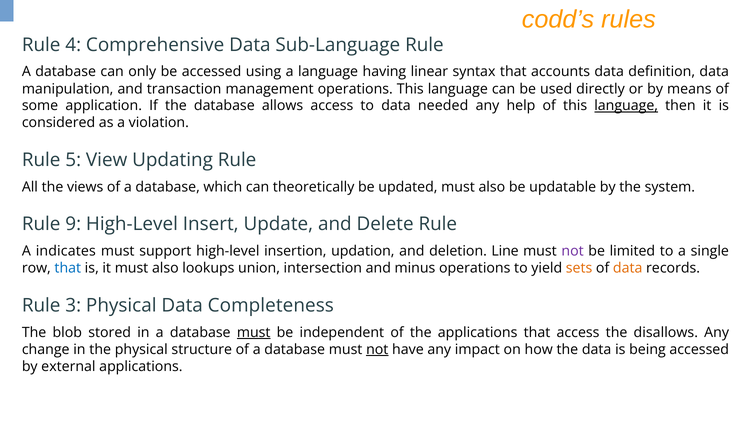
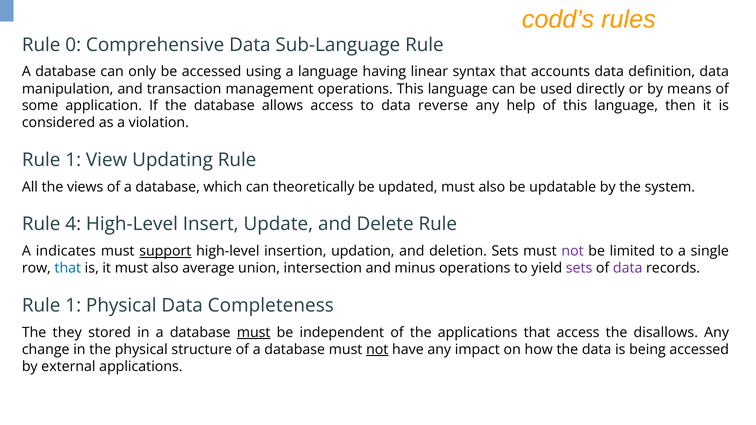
4: 4 -> 0 (73, 45)
needed: needed -> reverse (443, 106)
language underline: present -> none (626, 106)
5: 5 -> 1 (73, 160)
9: 9 -> 4 (73, 224)
support underline: none -> present (165, 251)
deletion Line: Line -> Sets (505, 251)
lookups: lookups -> average (208, 268)
sets colour: orange -> purple (579, 268)
data colour: orange -> purple (628, 268)
3: 3 -> 1 (73, 306)
blob: blob -> they (67, 333)
